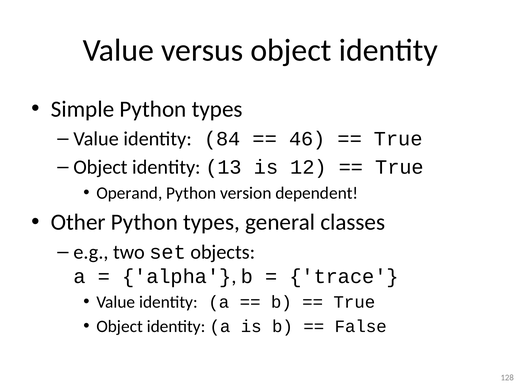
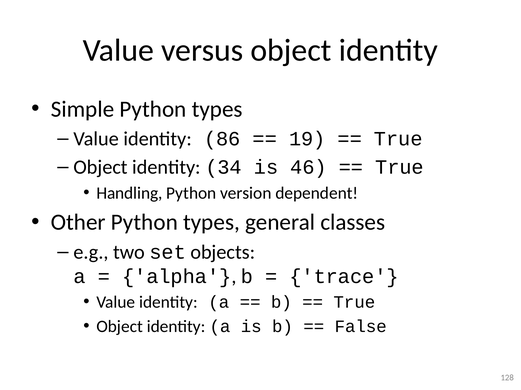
84: 84 -> 86 (222, 139)
46: 46 -> 19 (307, 139)
13: 13 -> 34 (224, 168)
12: 12 -> 46 (309, 168)
Operand: Operand -> Handling (129, 193)
